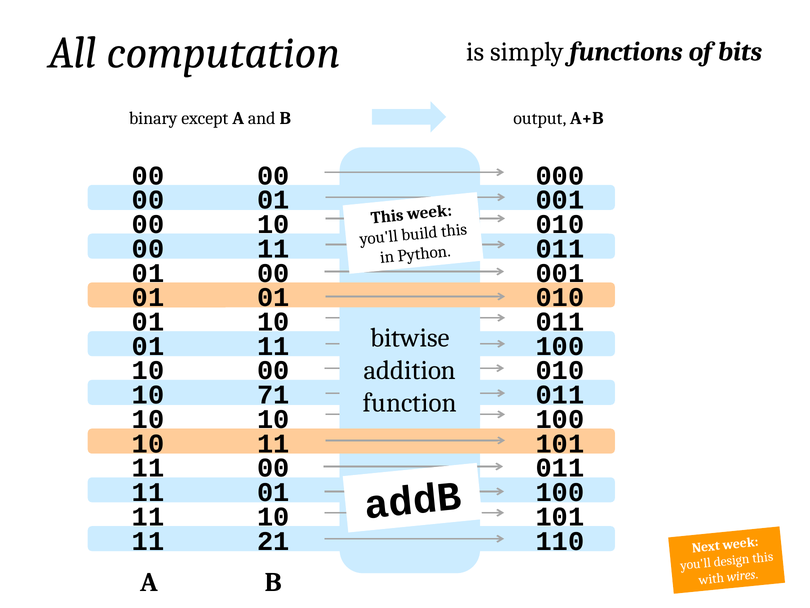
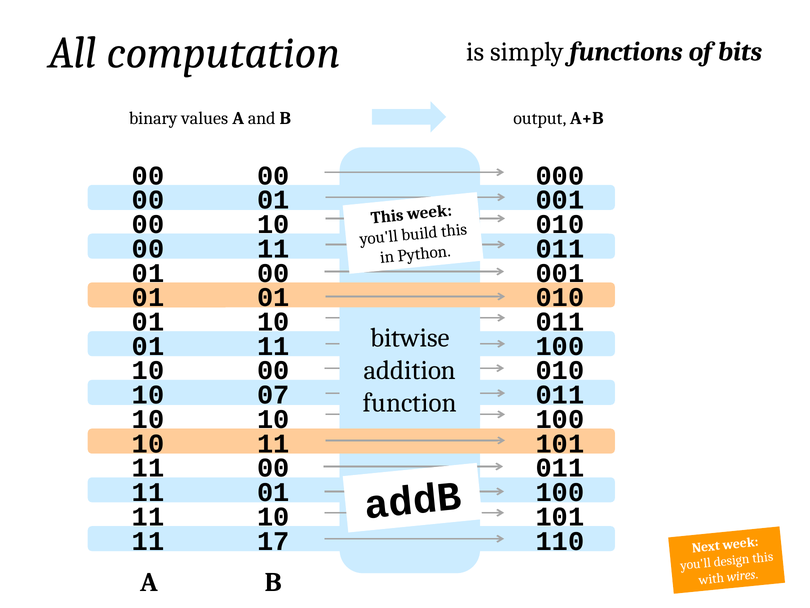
except: except -> values (205, 118)
71: 71 -> 07 (273, 395)
21: 21 -> 17 (273, 541)
